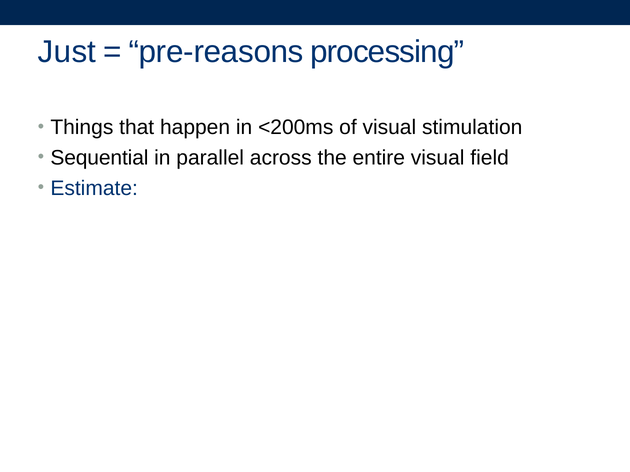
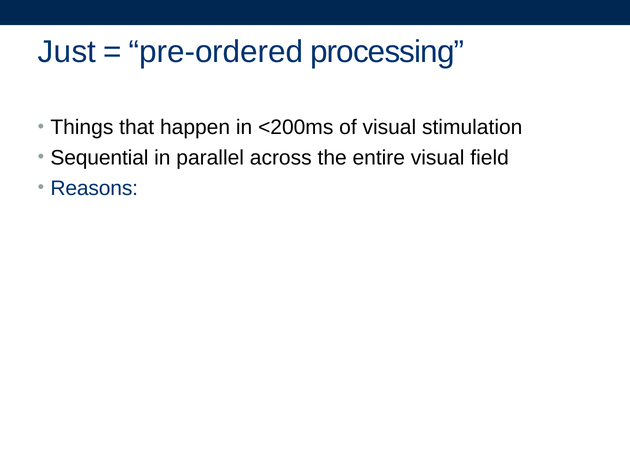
pre-reasons: pre-reasons -> pre-ordered (216, 52)
Estimate: Estimate -> Reasons (94, 188)
